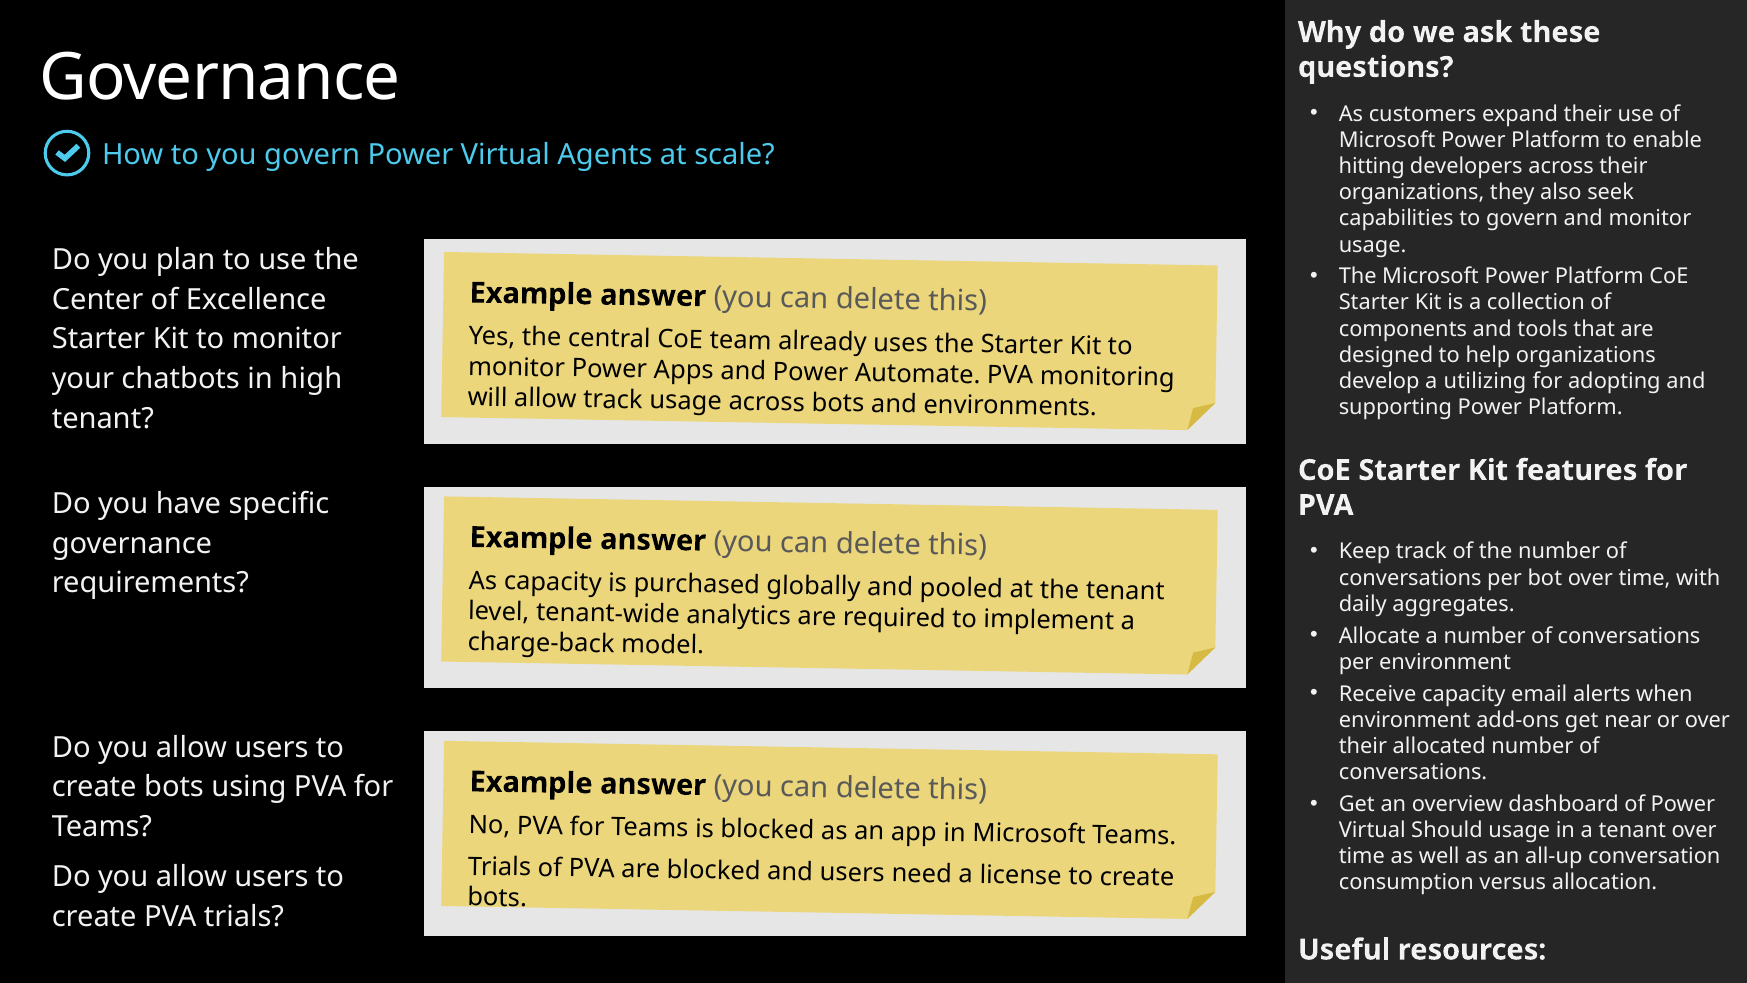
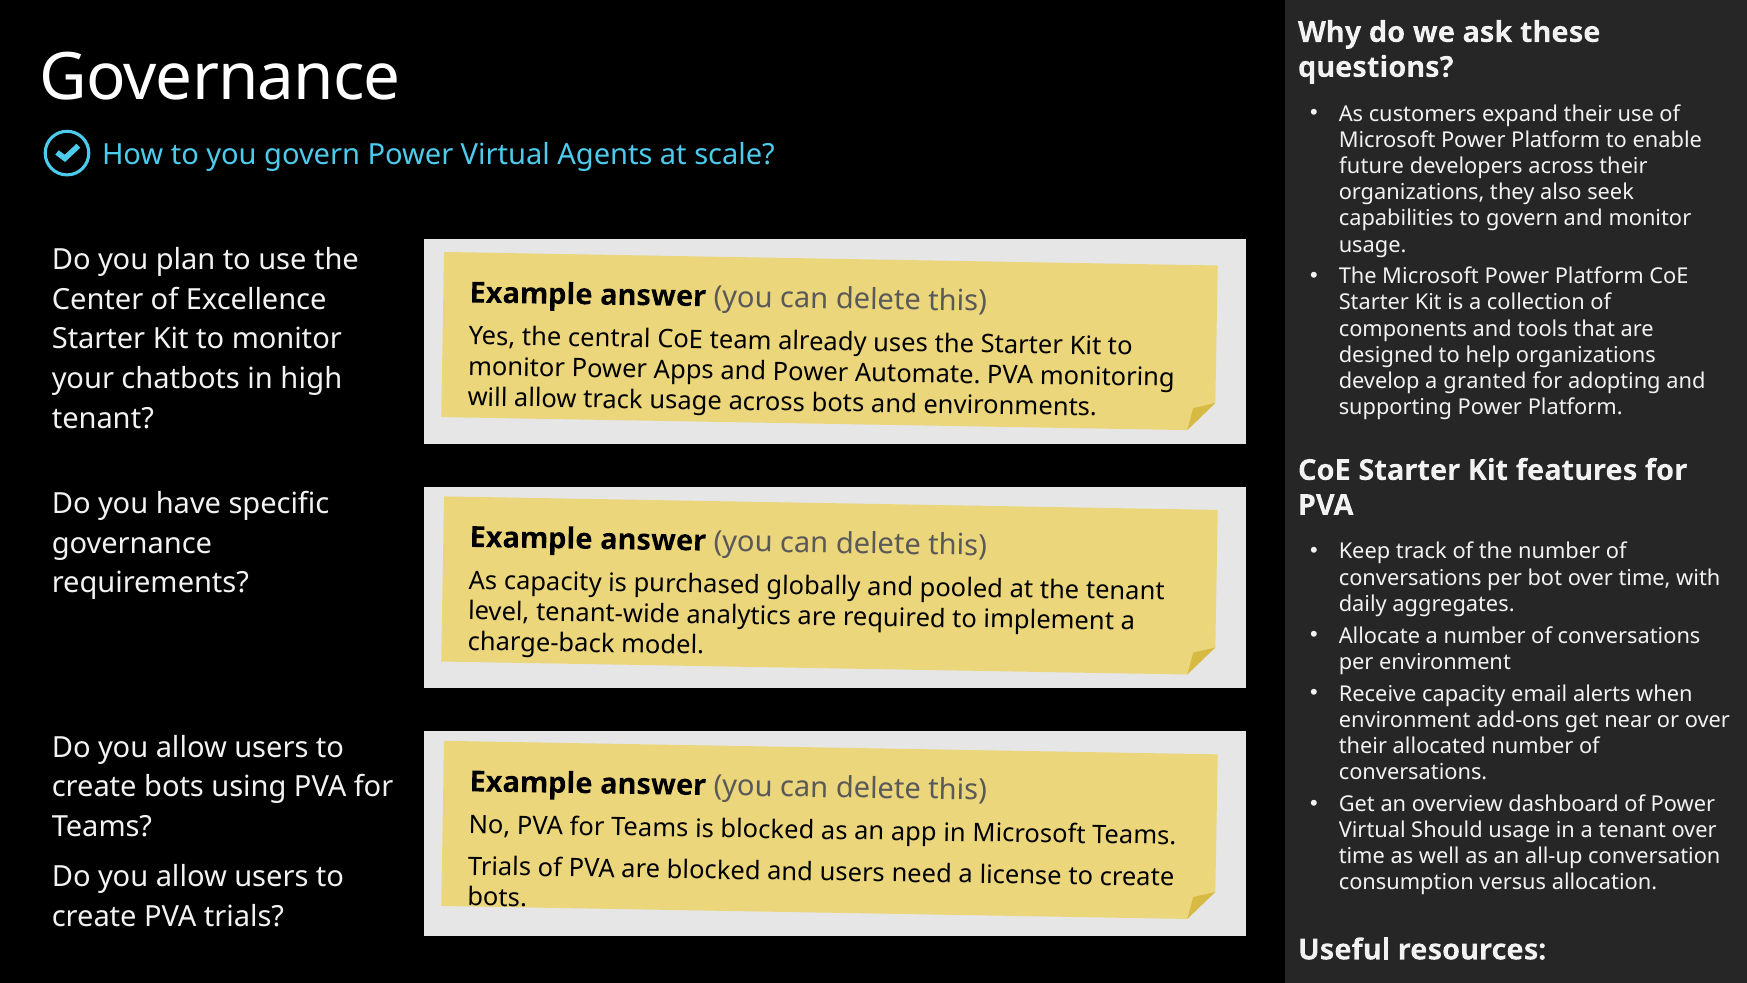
hitting: hitting -> future (1372, 166)
utilizing: utilizing -> granted (1485, 381)
